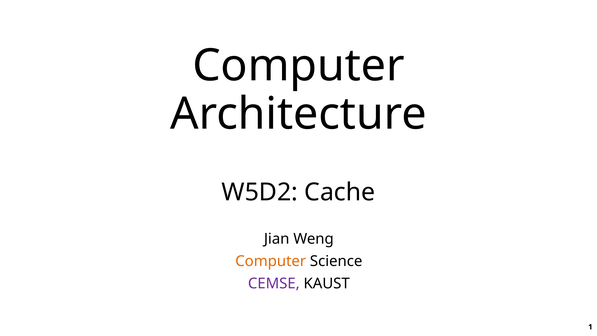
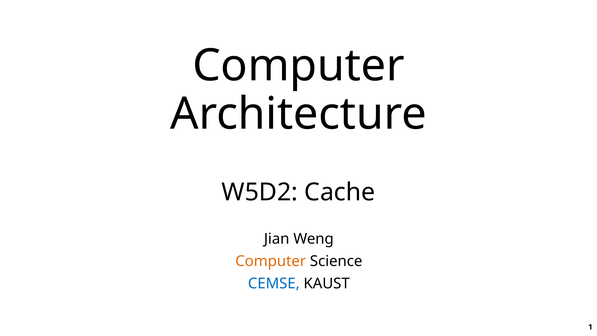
CEMSE colour: purple -> blue (274, 283)
